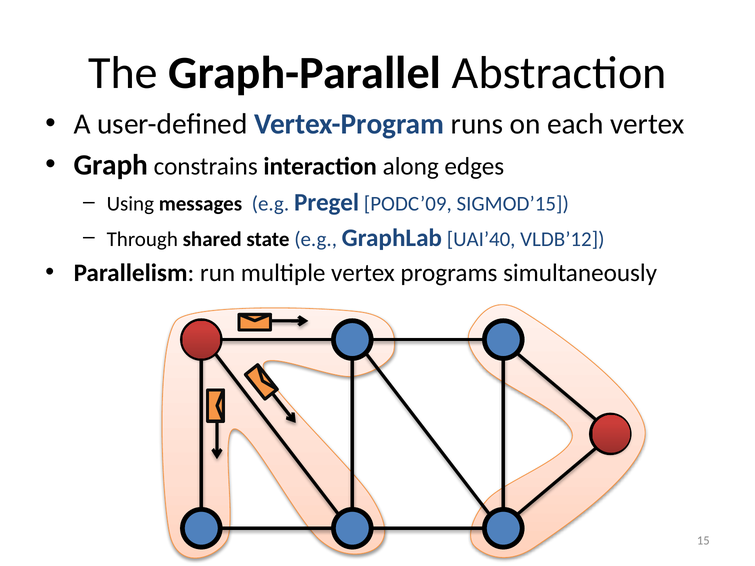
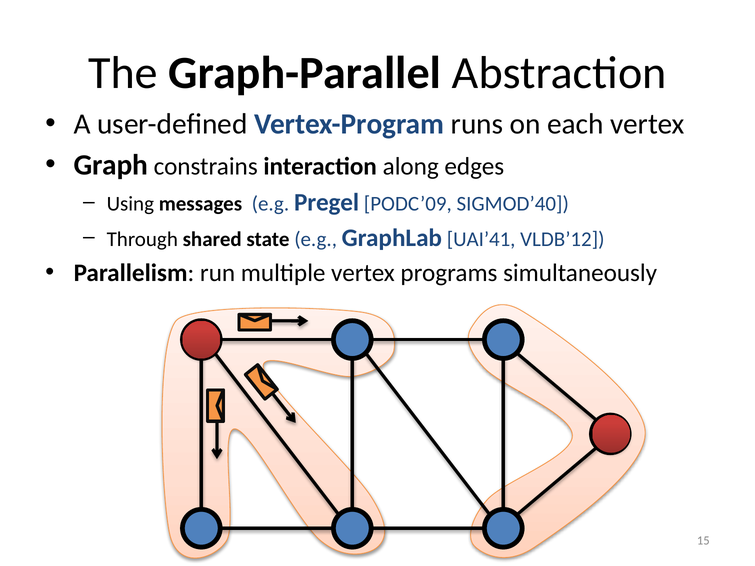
SIGMOD’15: SIGMOD’15 -> SIGMOD’40 (513, 204)
UAI’40: UAI’40 -> UAI’41 (481, 239)
